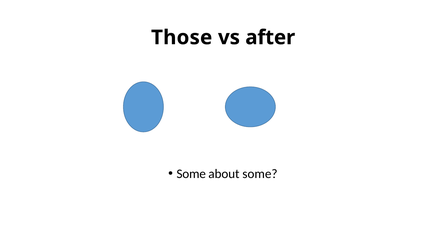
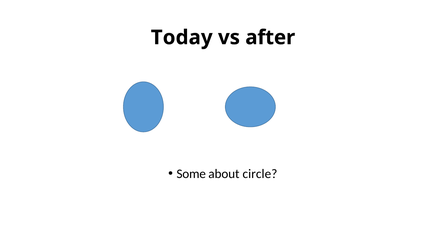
Those: Those -> Today (182, 37)
about some: some -> circle (260, 174)
